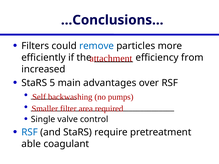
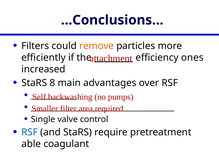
remove colour: blue -> orange (97, 46)
from: from -> ones (192, 58)
5: 5 -> 8 (52, 83)
